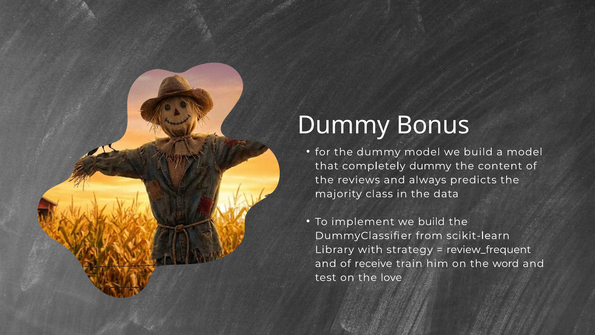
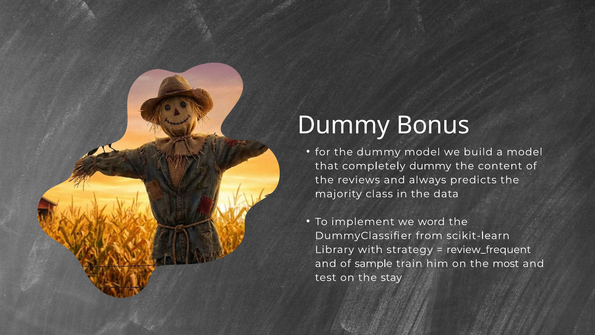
implement we build: build -> word (431, 222)
receive: receive -> sample (374, 263)
word: word -> most (506, 263)
love: love -> stay (391, 277)
